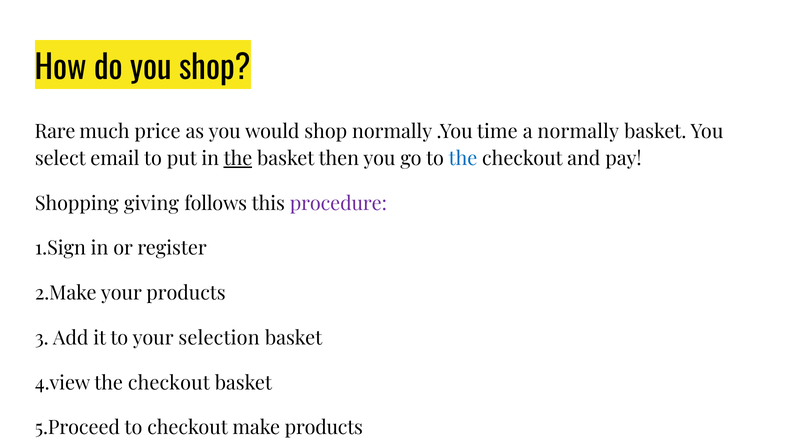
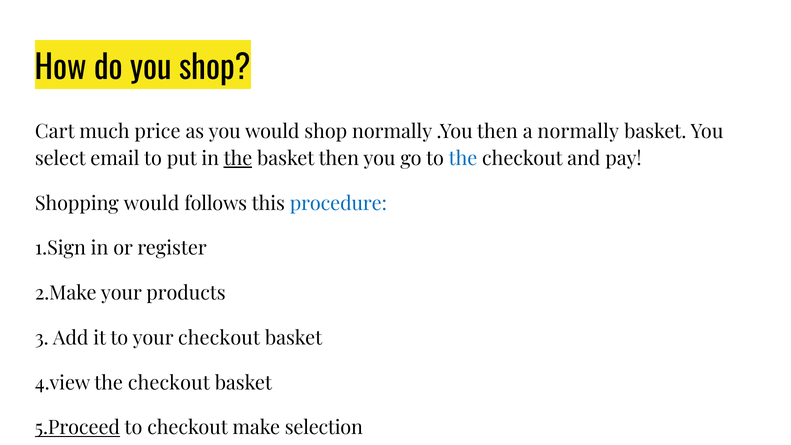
Rare: Rare -> Cart (55, 131)
.You time: time -> then (497, 131)
Shopping giving: giving -> would (152, 204)
procedure colour: purple -> blue (338, 204)
your selection: selection -> checkout (219, 338)
5.Proceed underline: none -> present (77, 428)
make products: products -> selection (324, 428)
